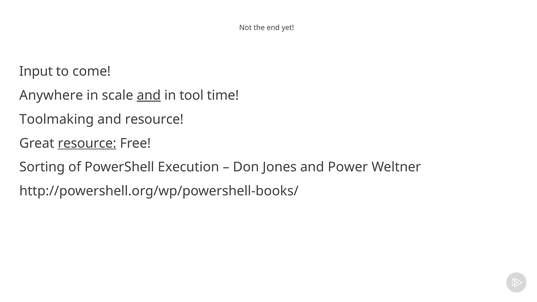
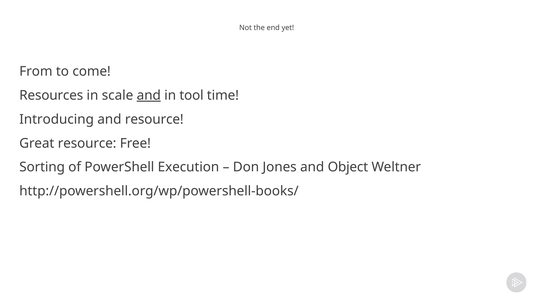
Input: Input -> From (36, 71)
Anywhere: Anywhere -> Resources (51, 95)
Toolmaking: Toolmaking -> Introducing (57, 119)
resource underline: present -> none (87, 143)
Power: Power -> Object (348, 167)
